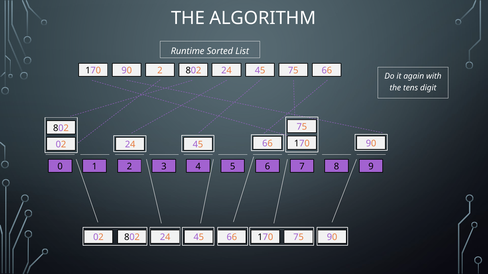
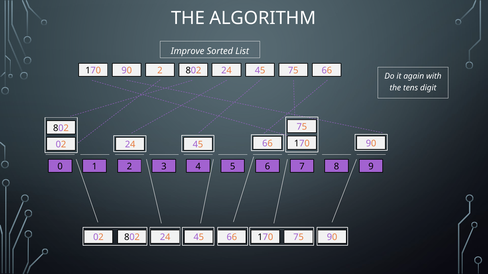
Runtime: Runtime -> Improve (188, 51)
